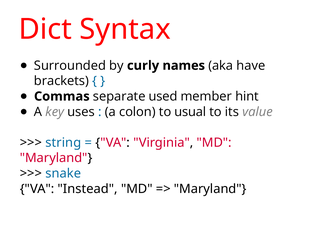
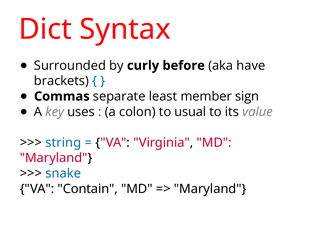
names: names -> before (184, 66)
used: used -> least (163, 97)
hint: hint -> sign (247, 97)
Instead: Instead -> Contain (88, 189)
